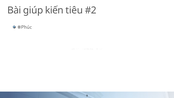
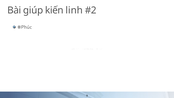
tiêu: tiêu -> linh (74, 10)
